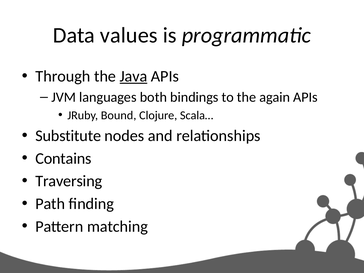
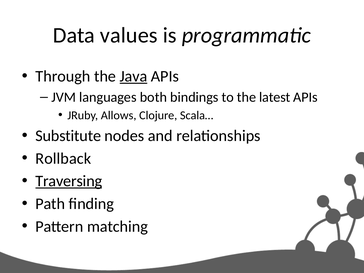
again: again -> latest (275, 97)
Bound: Bound -> Allows (119, 115)
Contains: Contains -> Rollback (63, 158)
Traversing underline: none -> present (69, 181)
